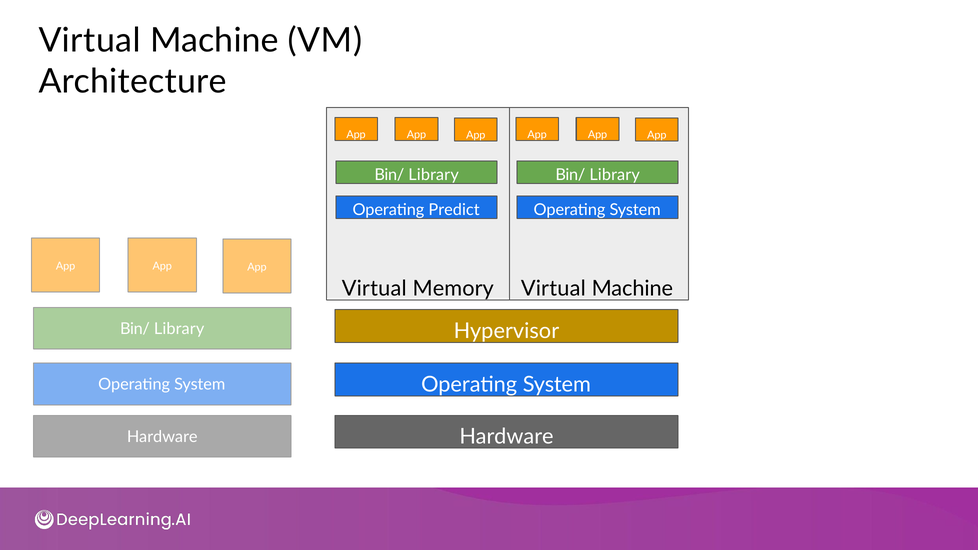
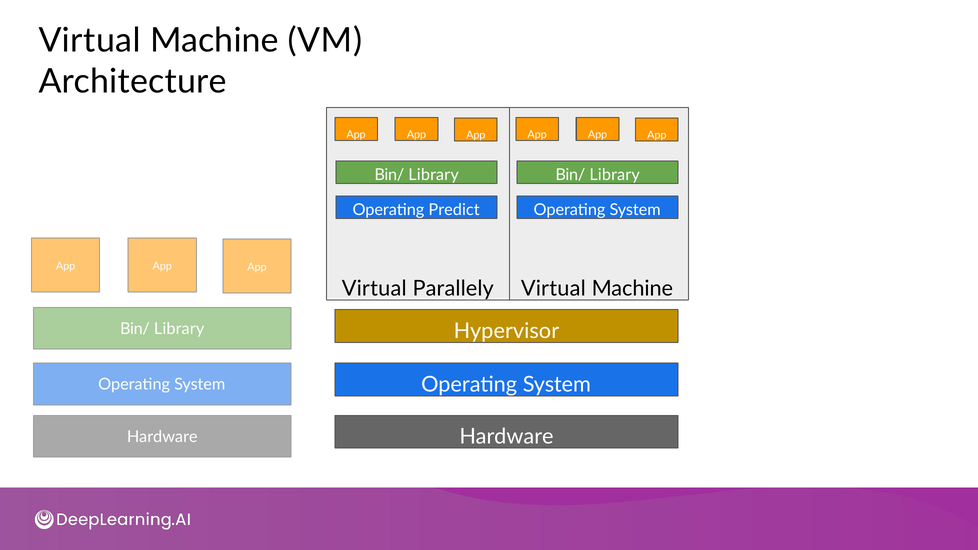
Memory: Memory -> Parallely (453, 289)
